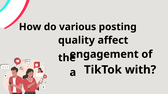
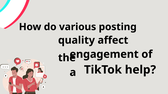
with: with -> help (140, 70)
